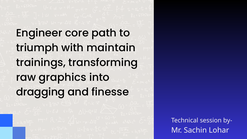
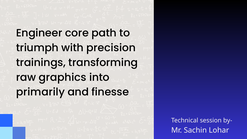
maintain: maintain -> precision (111, 48)
dragging: dragging -> primarily (40, 92)
